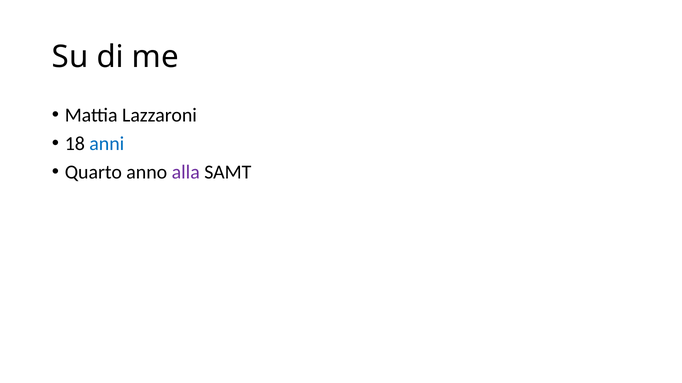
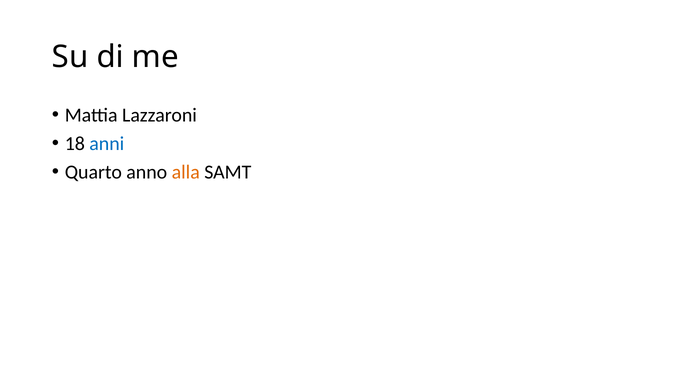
alla colour: purple -> orange (186, 172)
